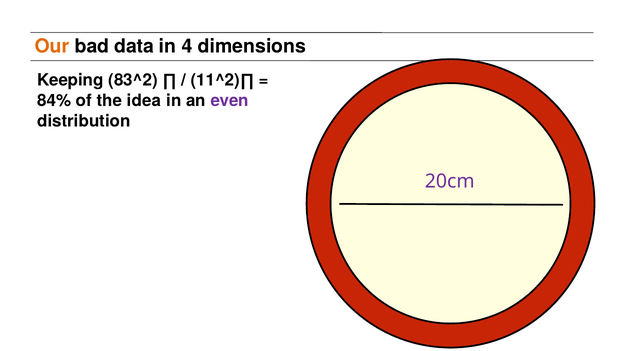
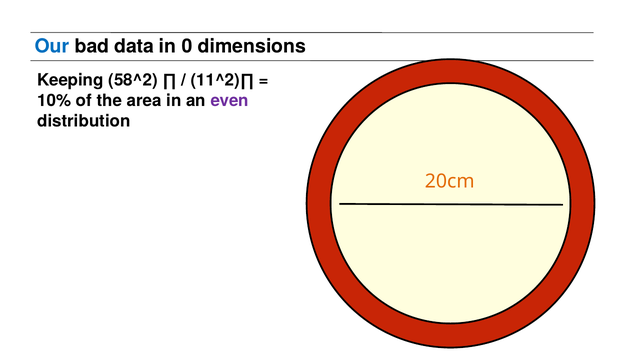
Our colour: orange -> blue (52, 46)
4: 4 -> 0 (187, 46)
83^2: 83^2 -> 58^2 (133, 80)
84%: 84% -> 10% (54, 101)
idea: idea -> area (144, 101)
20cm colour: purple -> orange (450, 181)
